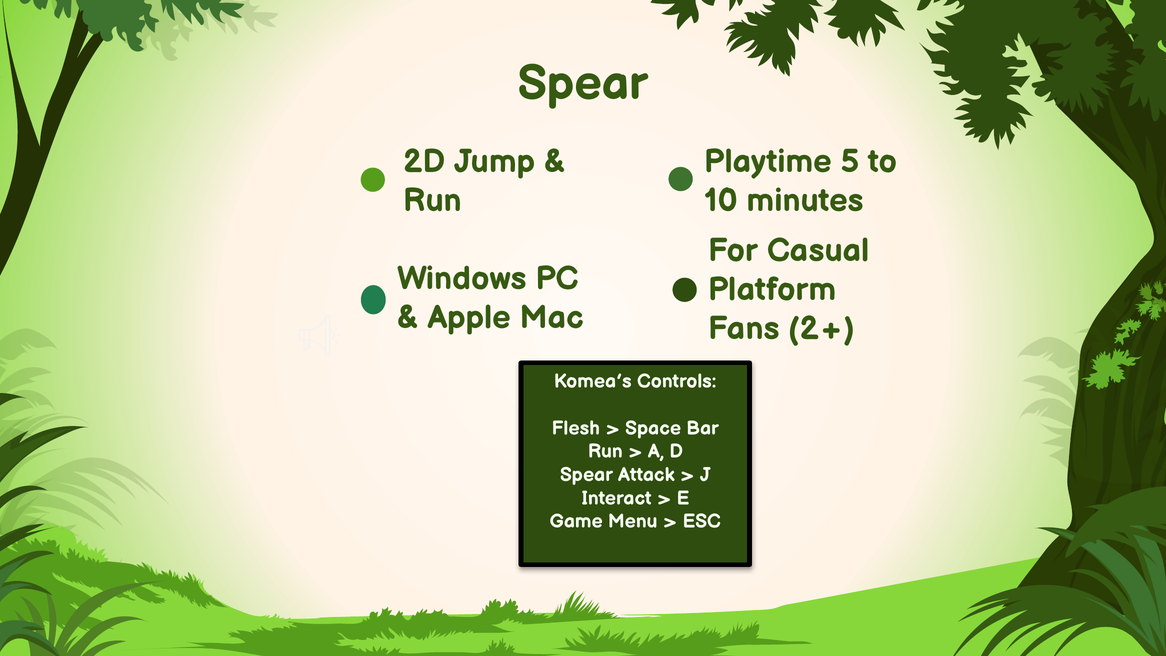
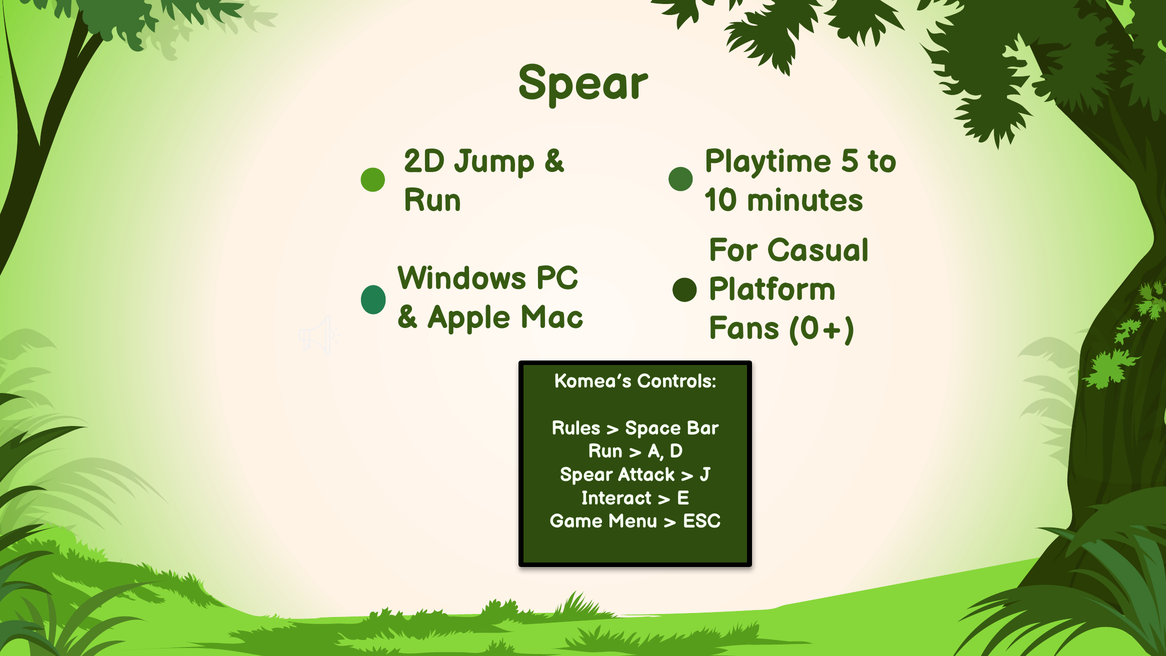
2+: 2+ -> 0+ (822, 328)
Flesh: Flesh -> Rules (576, 428)
